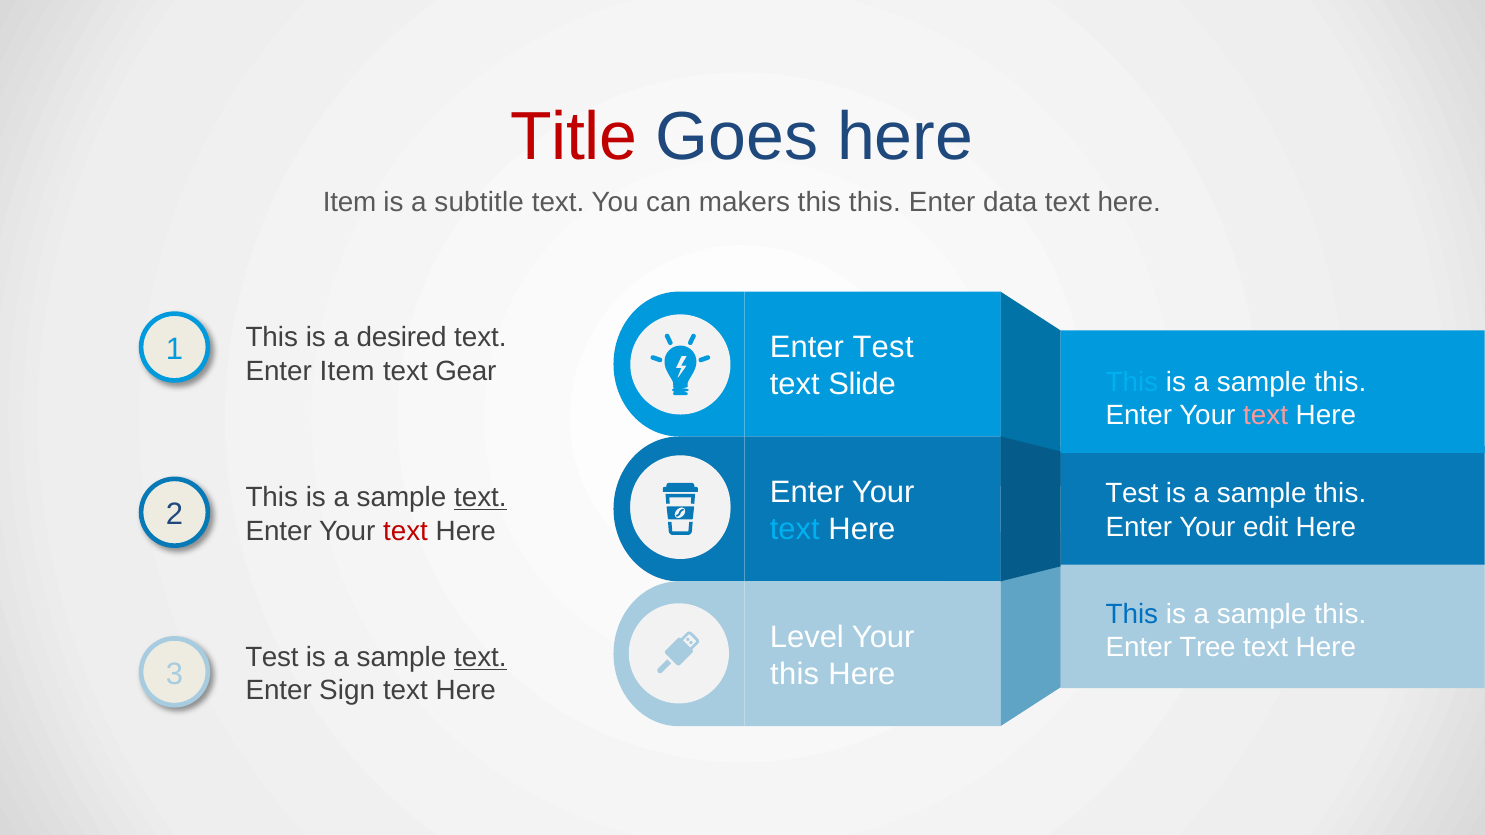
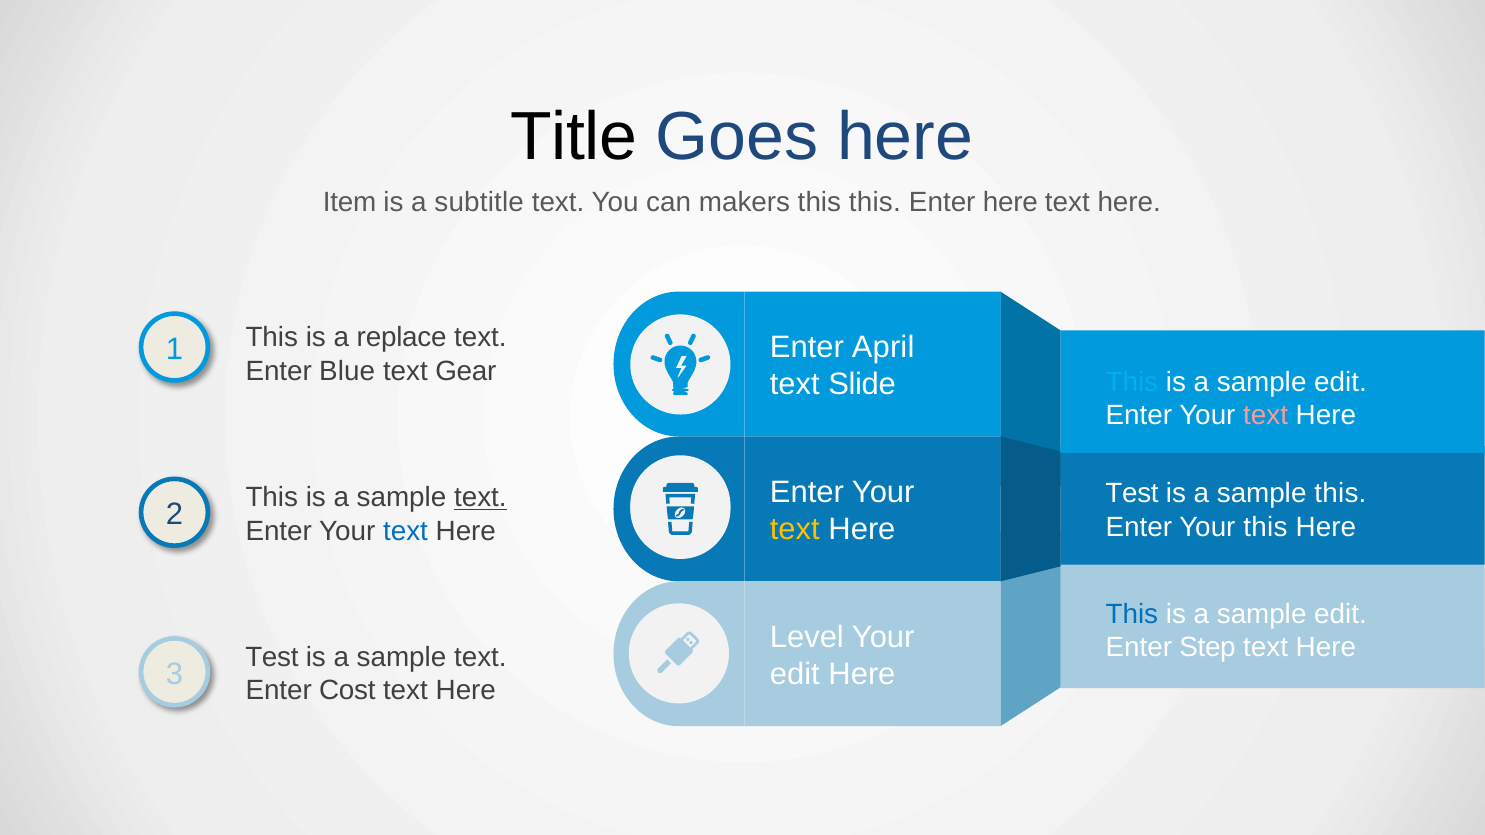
Title colour: red -> black (574, 137)
Enter data: data -> here (1010, 202)
desired: desired -> replace (402, 338)
Enter Test: Test -> April (883, 347)
Enter Item: Item -> Blue (347, 371)
this: this -> edit (1341, 382)
Your edit: edit -> this (1265, 527)
text colour: light blue -> yellow (795, 529)
text colour: red -> blue (405, 531)
this: this -> edit (1341, 614)
Tree: Tree -> Step (1207, 647)
text underline: present -> none (480, 658)
this: this -> edit (795, 674)
Sign: Sign -> Cost (347, 691)
